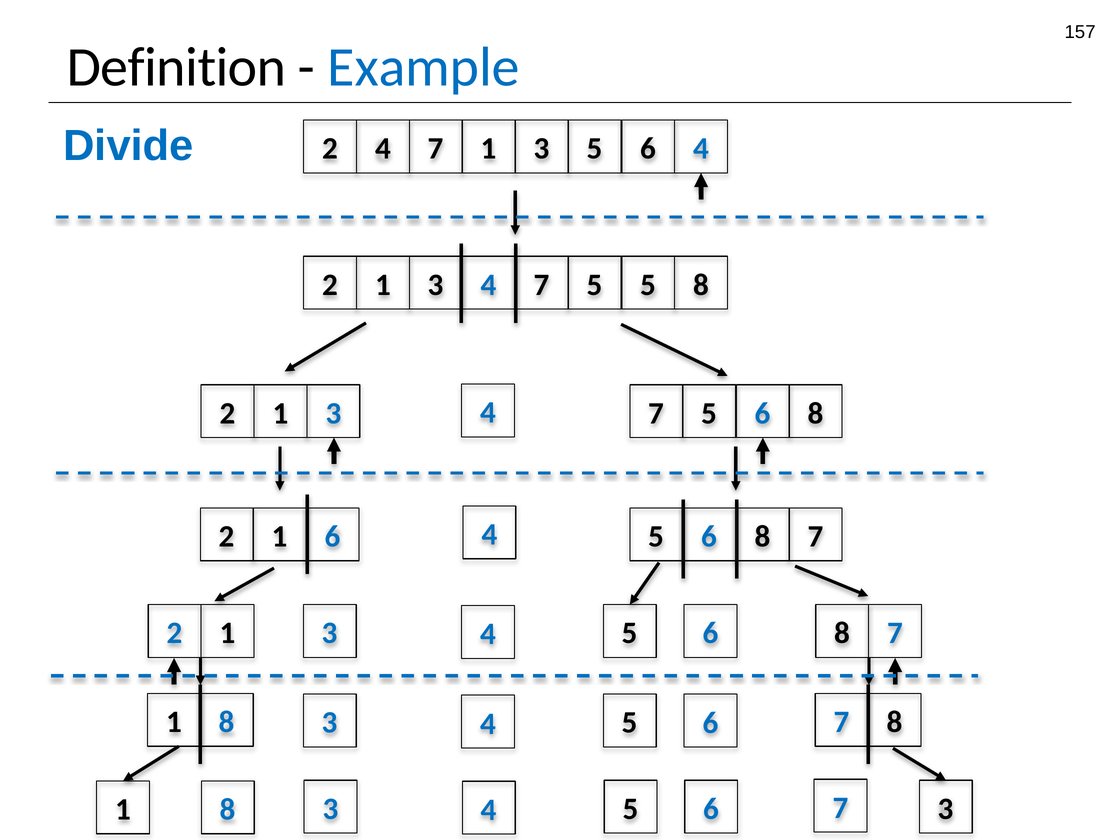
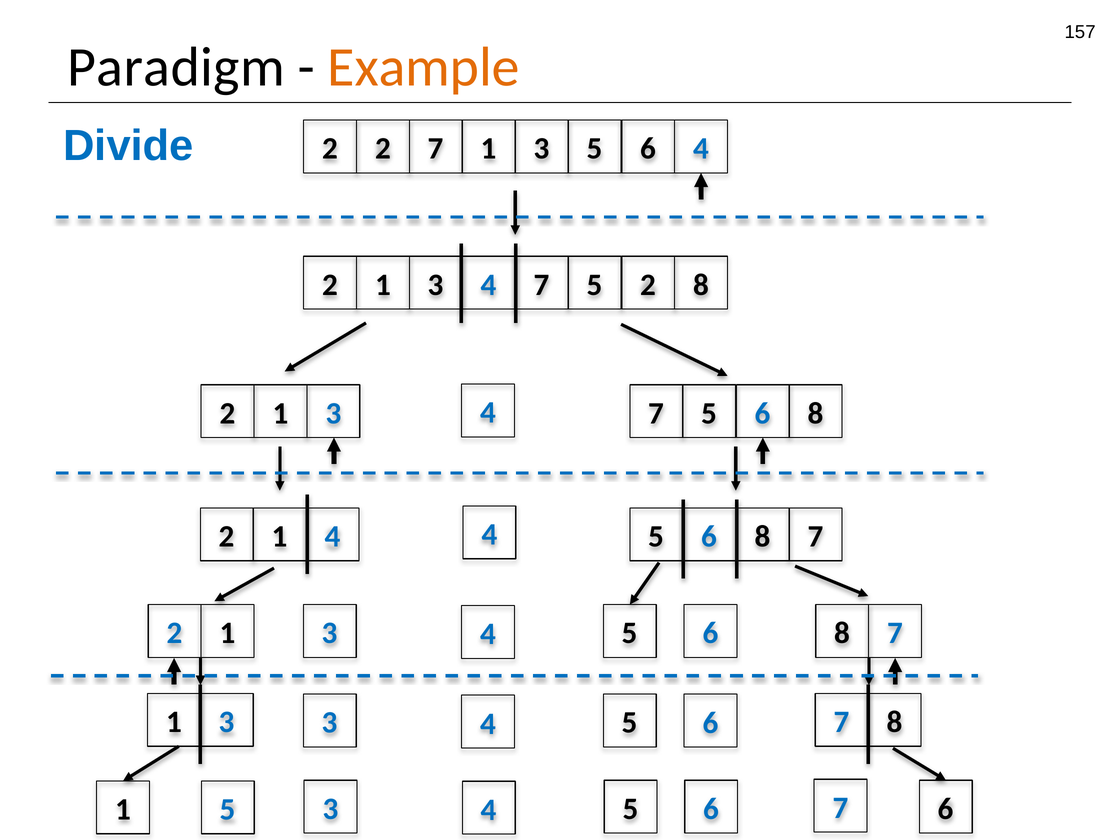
Definition: Definition -> Paradigm (176, 67)
Example colour: blue -> orange (424, 67)
2 4: 4 -> 2 (383, 149)
5 5: 5 -> 2 (648, 285)
1 6: 6 -> 4 (333, 536)
8: 8 -> 3 (227, 722)
8: 8 -> 5 (228, 809)
7 3: 3 -> 6 (946, 809)
